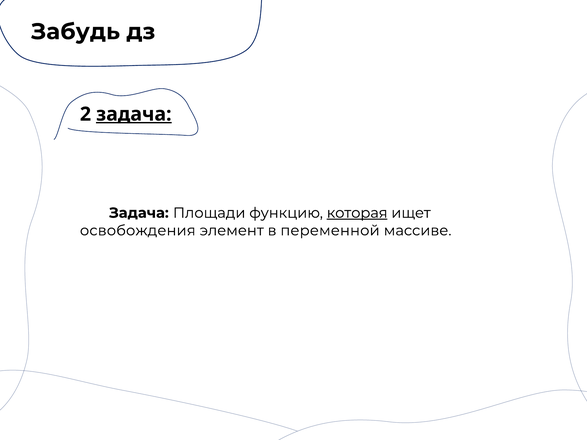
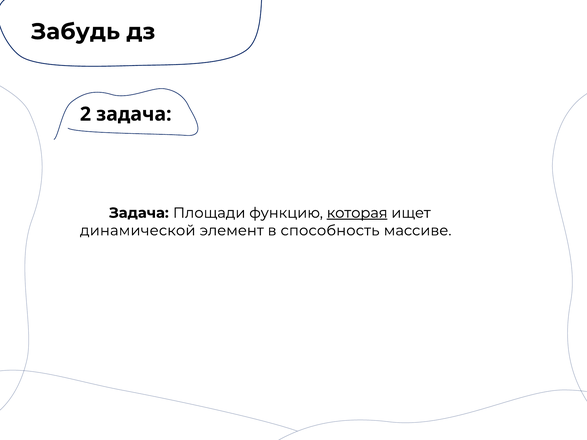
задача underline: present -> none (134, 114)
освобождения: освобождения -> динамической (138, 231)
переменной: переменной -> способность (330, 231)
